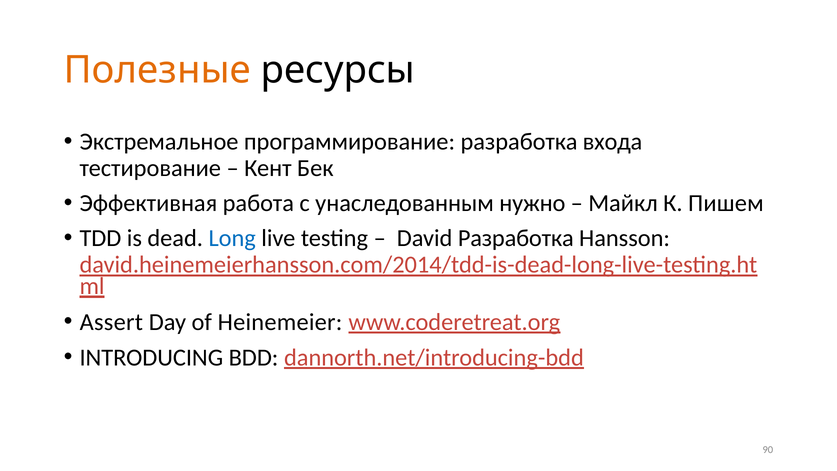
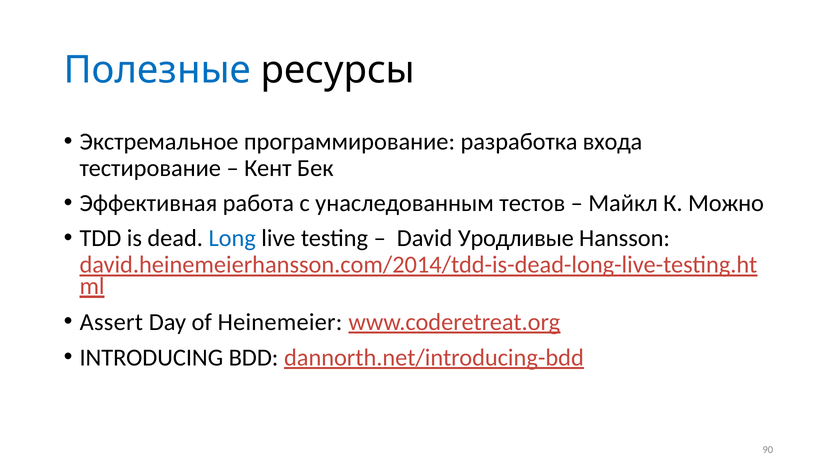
Полезные colour: orange -> blue (157, 70)
нужно: нужно -> тестов (532, 203)
Пишем: Пишем -> Можно (726, 203)
David Разработка: Разработка -> Уродливые (516, 238)
